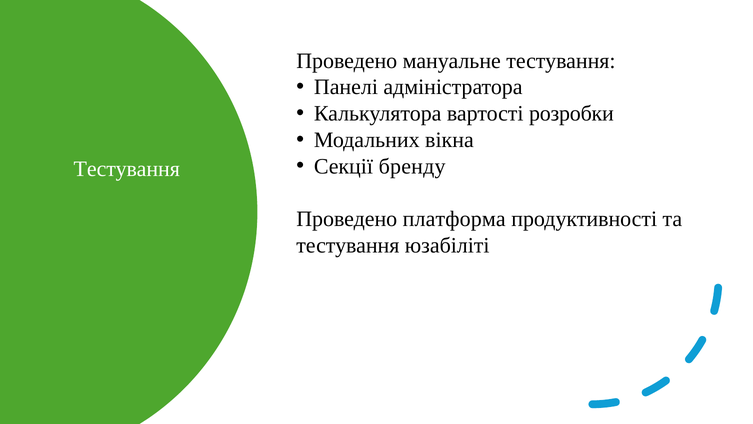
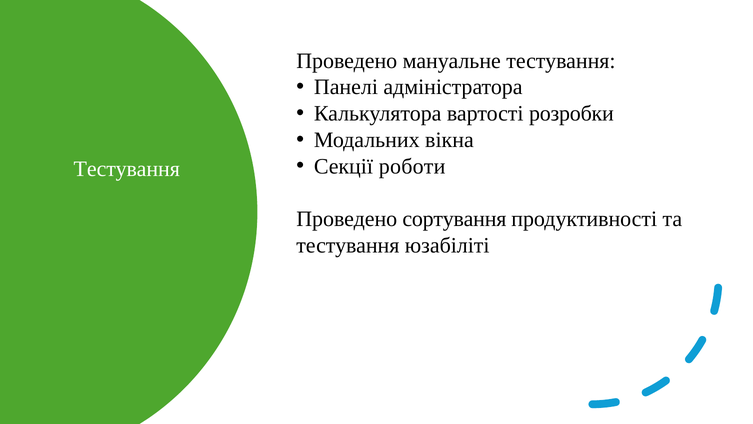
бренду: бренду -> роботи (412, 166)
платформа: платформа -> сортування (454, 219)
